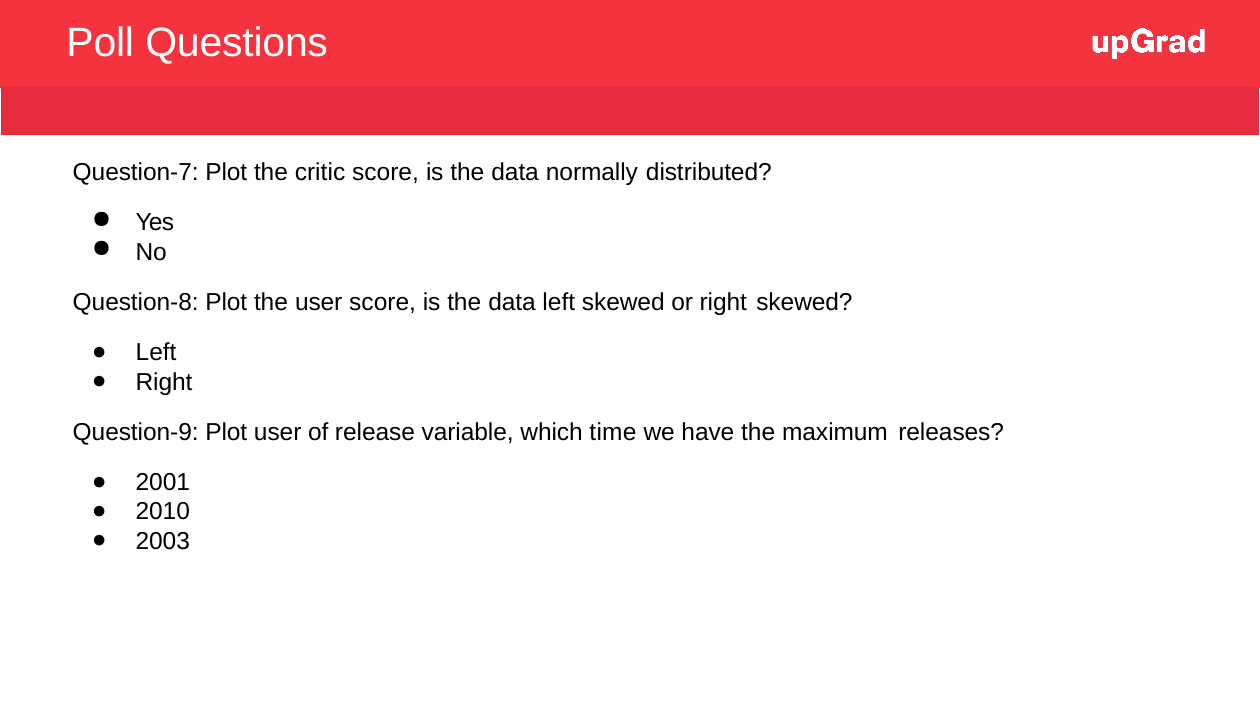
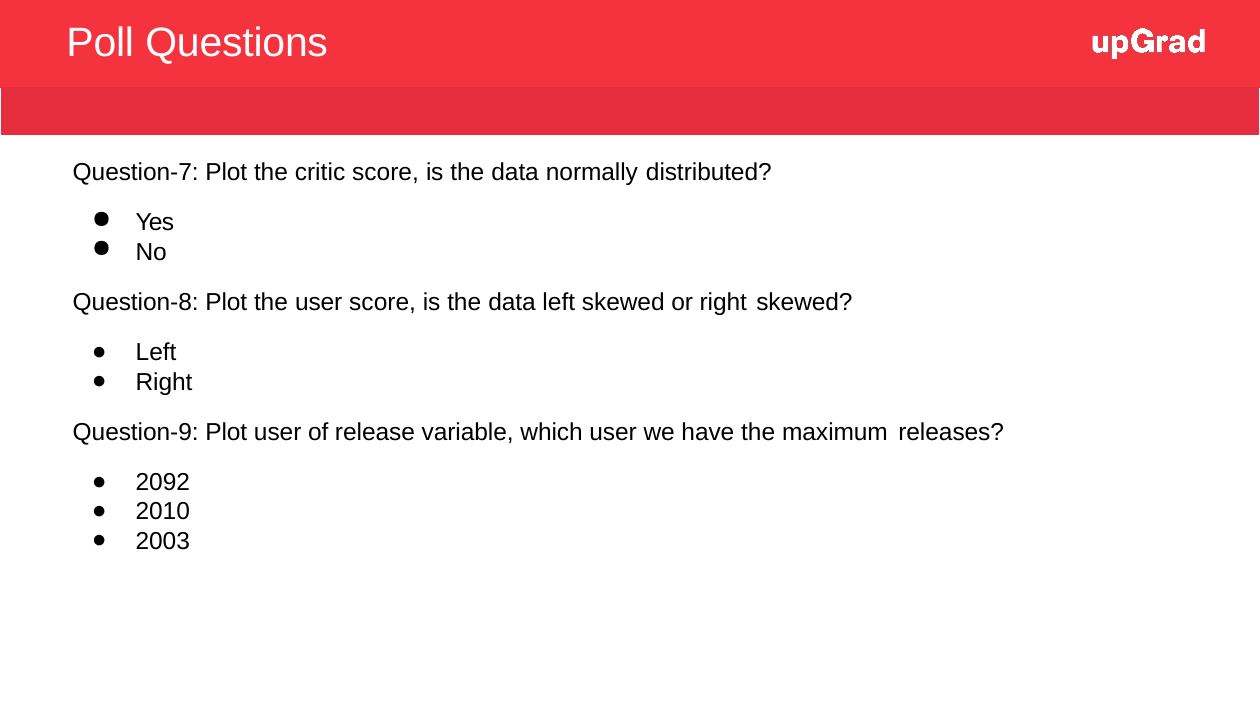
which time: time -> user (613, 432)
2001: 2001 -> 2092 (163, 482)
